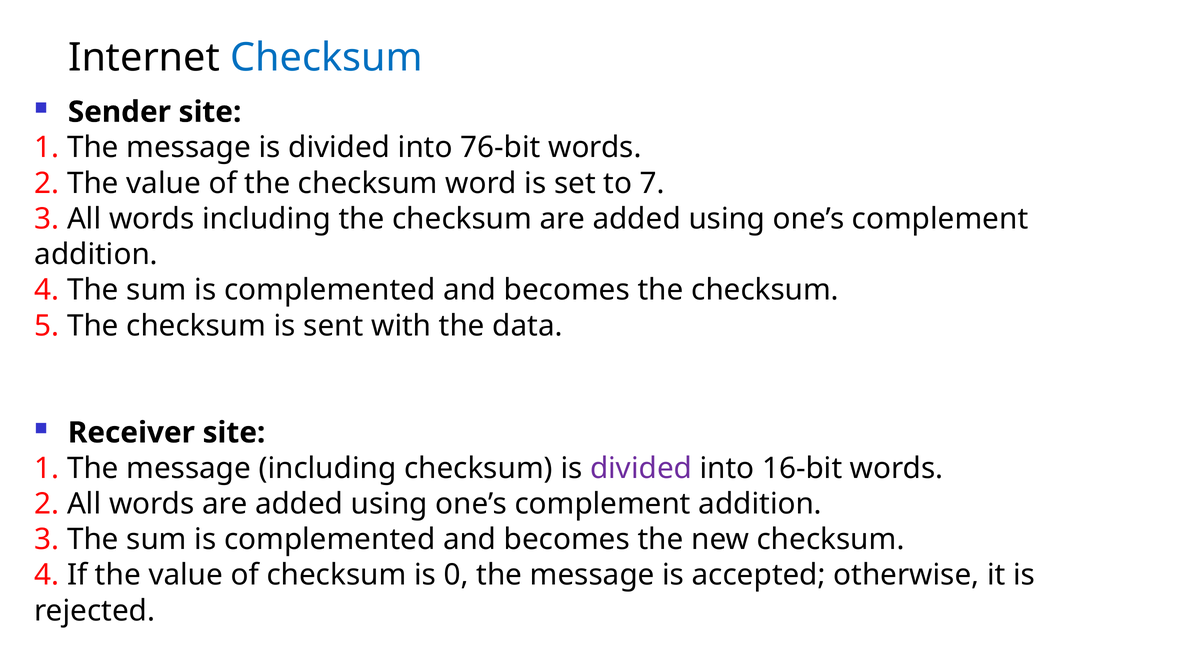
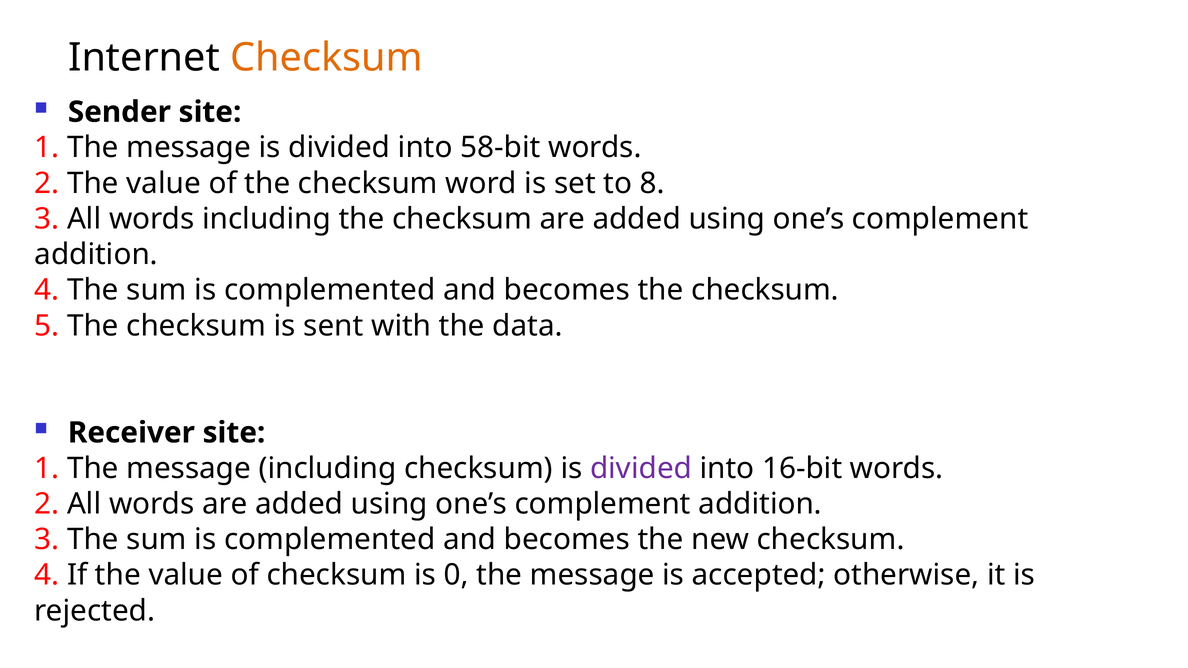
Checksum colour: blue -> orange (327, 58)
76-bit: 76-bit -> 58-bit (500, 148)
7: 7 -> 8 (652, 183)
